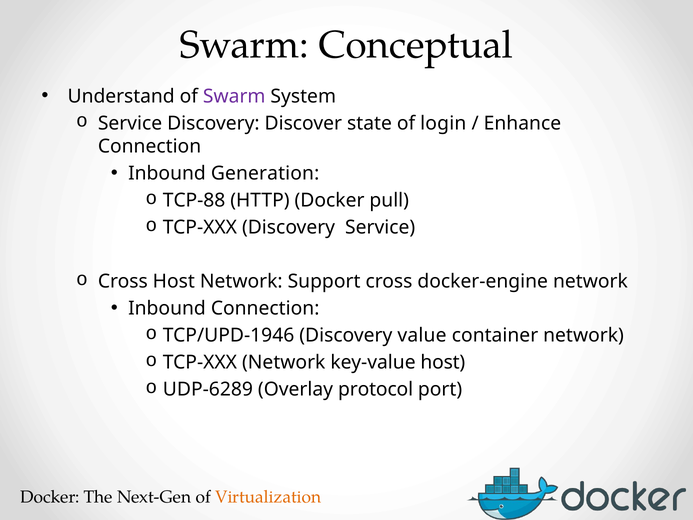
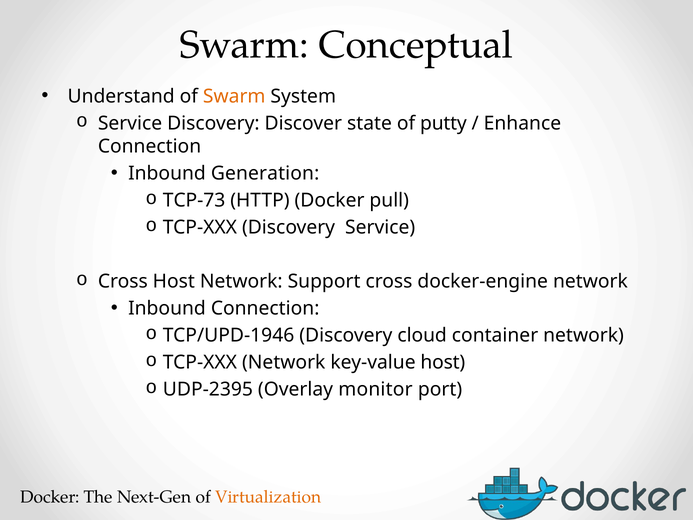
Swarm colour: purple -> orange (234, 96)
login: login -> putty (443, 123)
TCP-88: TCP-88 -> TCP-73 (194, 200)
value: value -> cloud (422, 335)
UDP-6289: UDP-6289 -> UDP-2395 (208, 389)
protocol: protocol -> monitor (375, 389)
